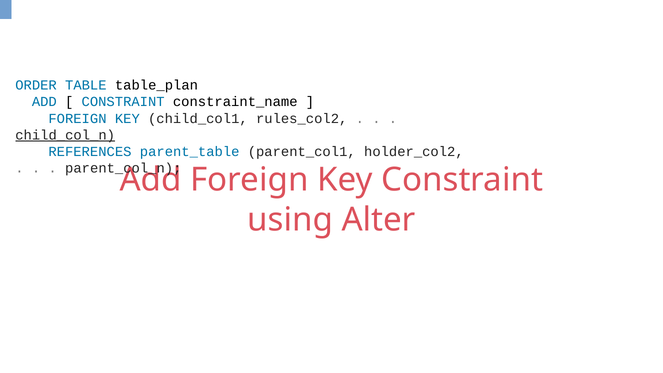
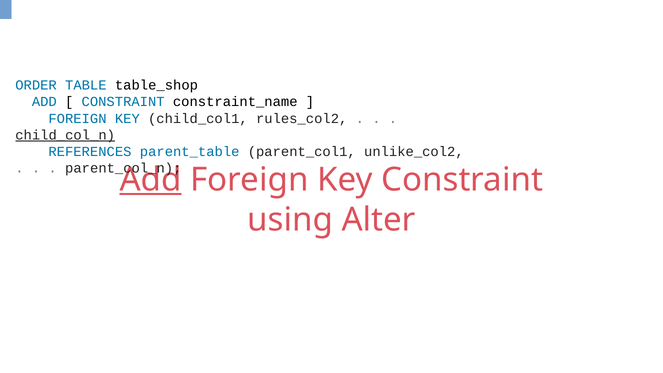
table_plan: table_plan -> table_shop (156, 85)
holder_col2: holder_col2 -> unlike_col2 (414, 152)
Add underline: none -> present (151, 180)
